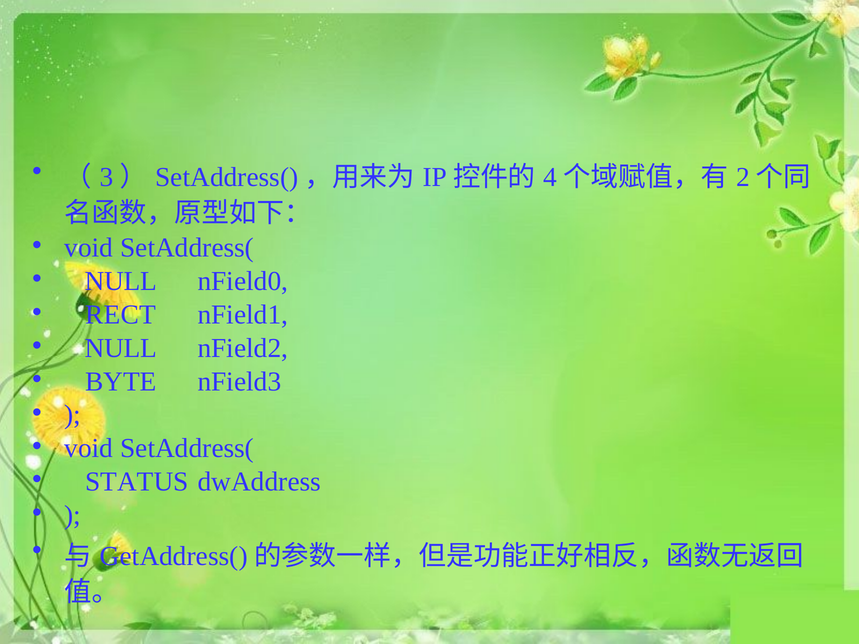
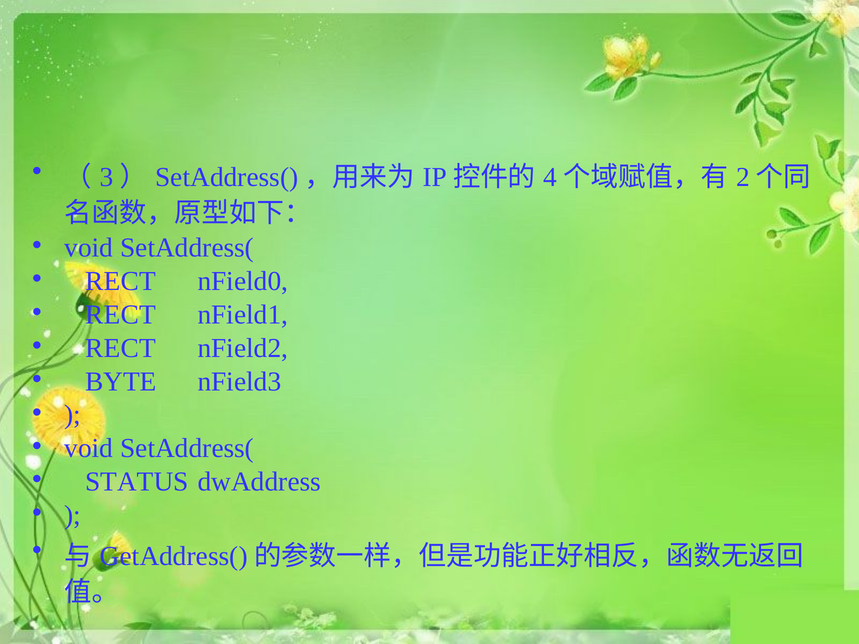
NULL: NULL -> RECT (121, 281)
NULL: NULL -> RECT (121, 348)
